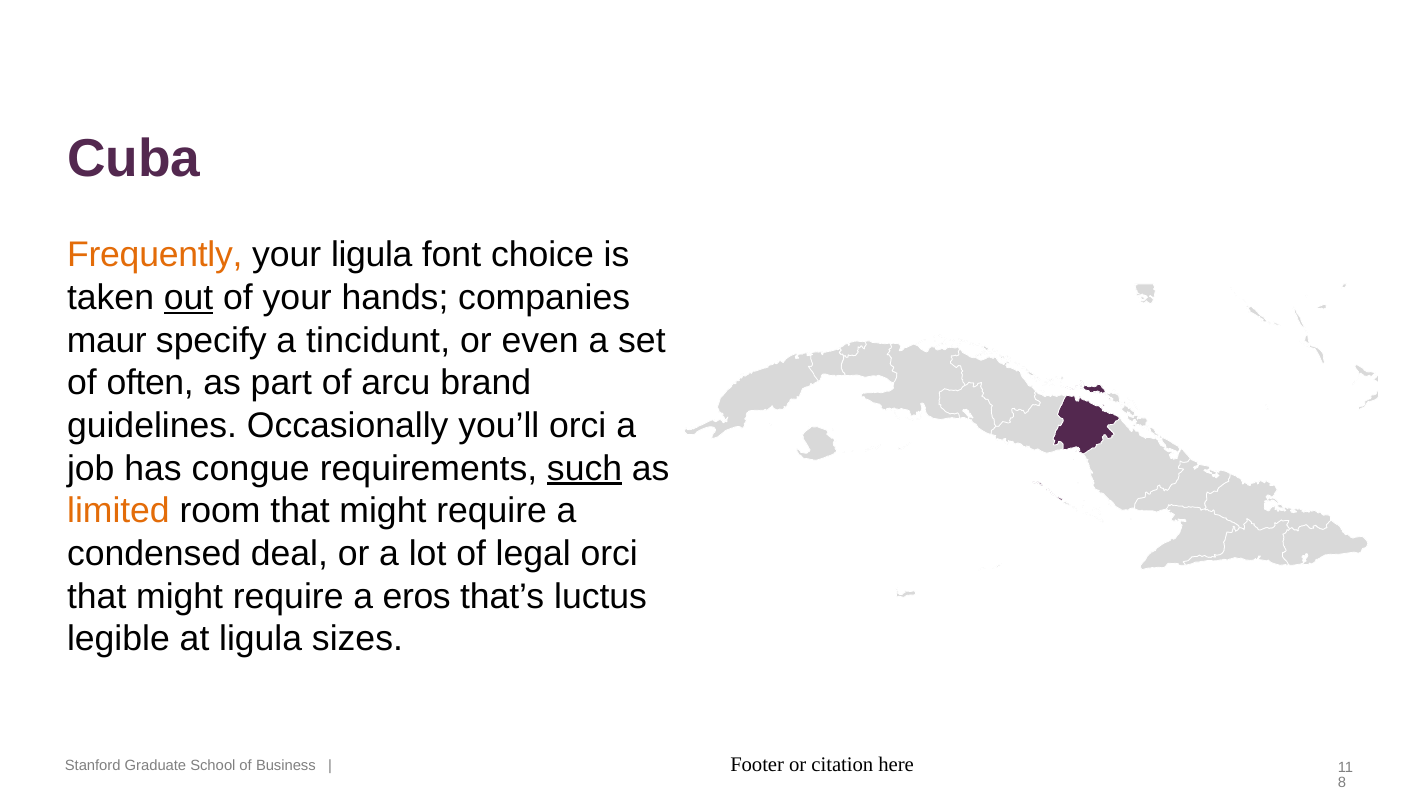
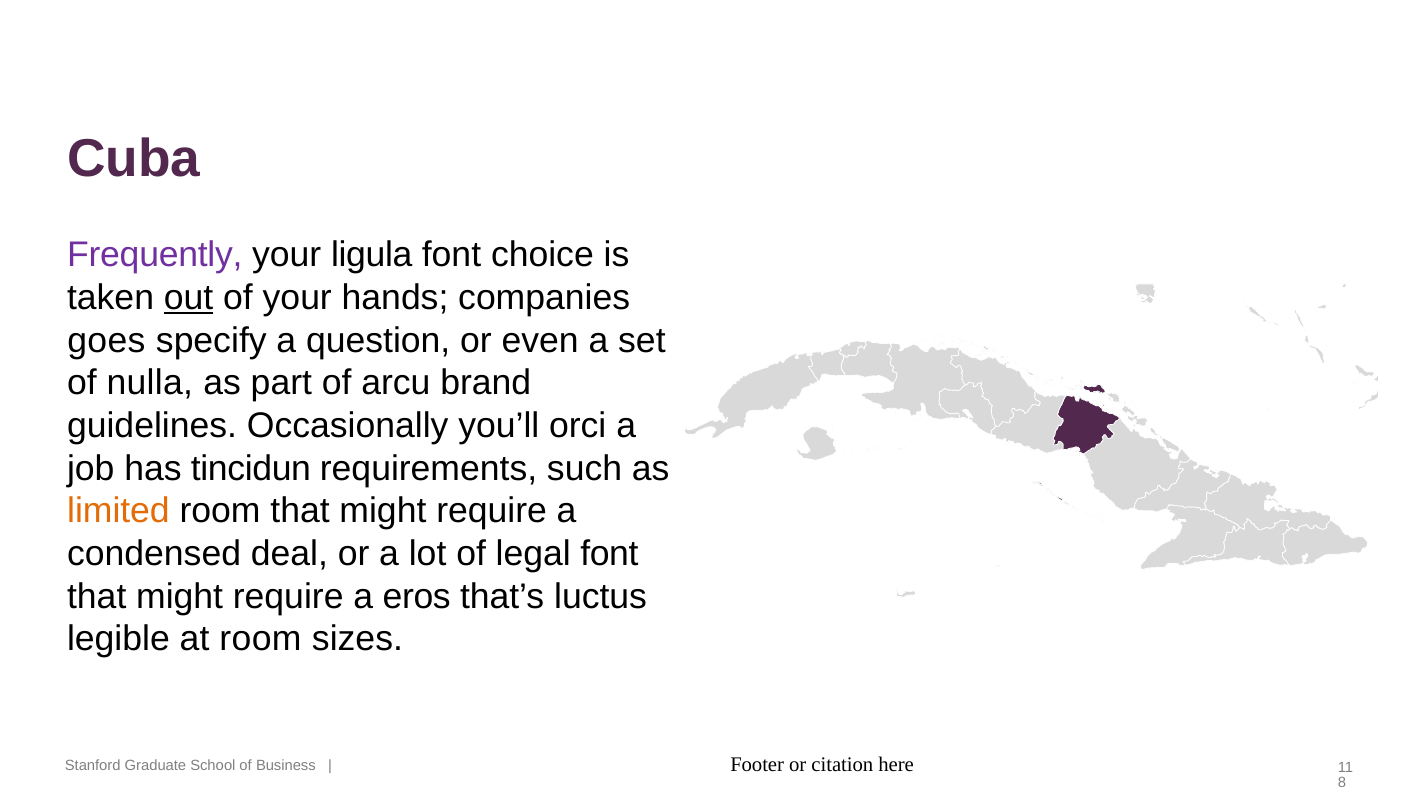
Frequently colour: orange -> purple (155, 255)
maur: maur -> goes (106, 340)
tincidunt: tincidunt -> question (378, 340)
often: often -> nulla (150, 383)
congue: congue -> tincidun (251, 468)
such underline: present -> none (585, 468)
legal orci: orci -> font (609, 554)
at ligula: ligula -> room (260, 639)
